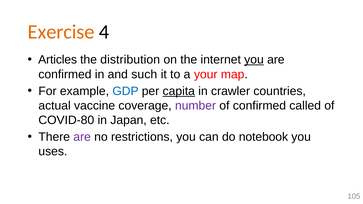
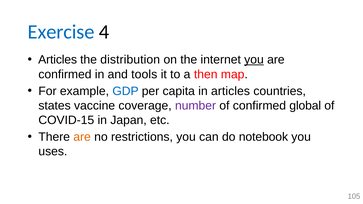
Exercise colour: orange -> blue (61, 32)
such: such -> tools (144, 74)
your: your -> then (206, 74)
capita underline: present -> none (179, 91)
in crawler: crawler -> articles (231, 91)
actual: actual -> states (55, 106)
called: called -> global (305, 106)
COVID-80: COVID-80 -> COVID-15 (66, 120)
are colour: purple -> orange (82, 137)
